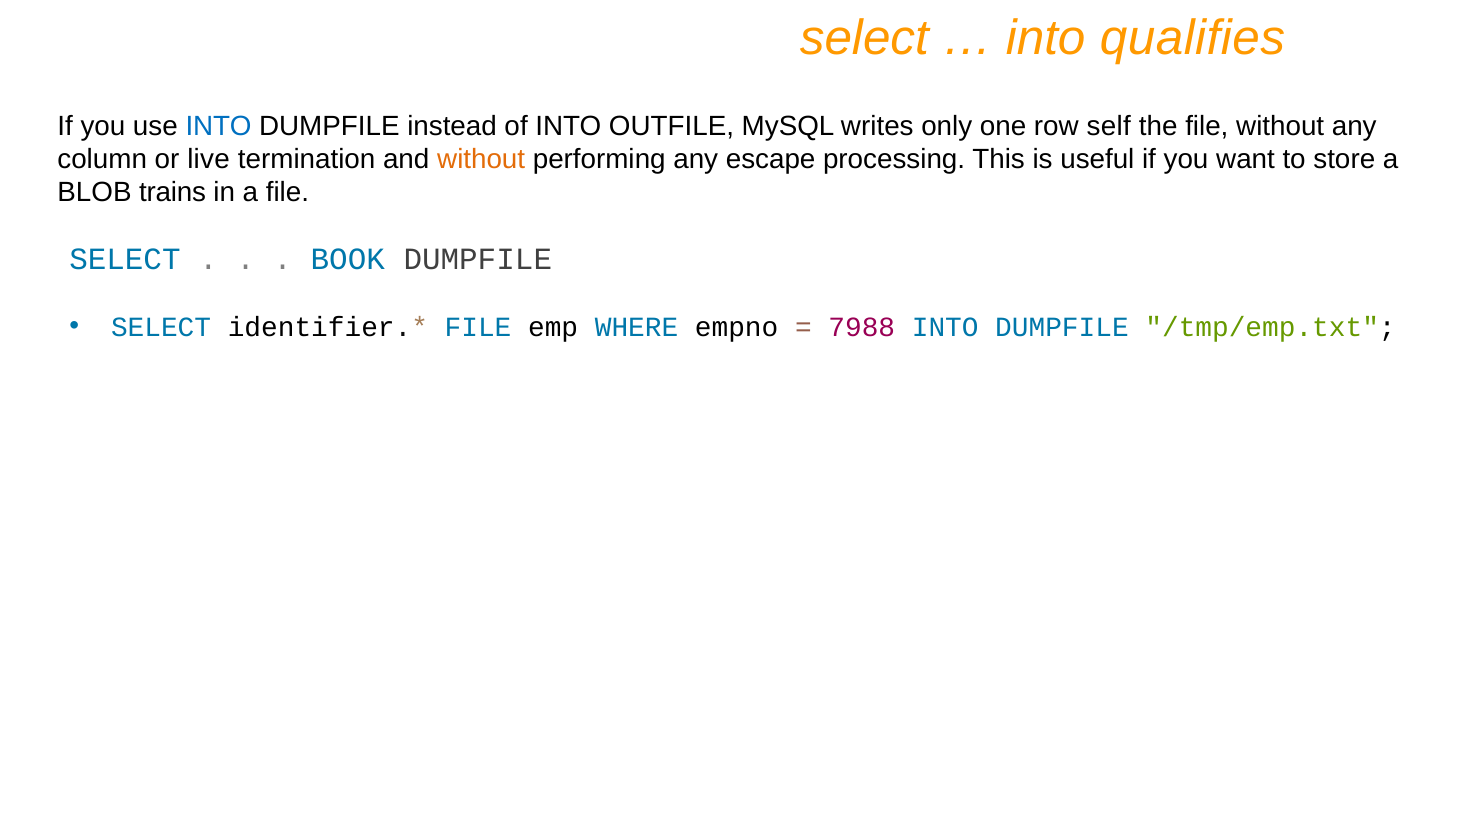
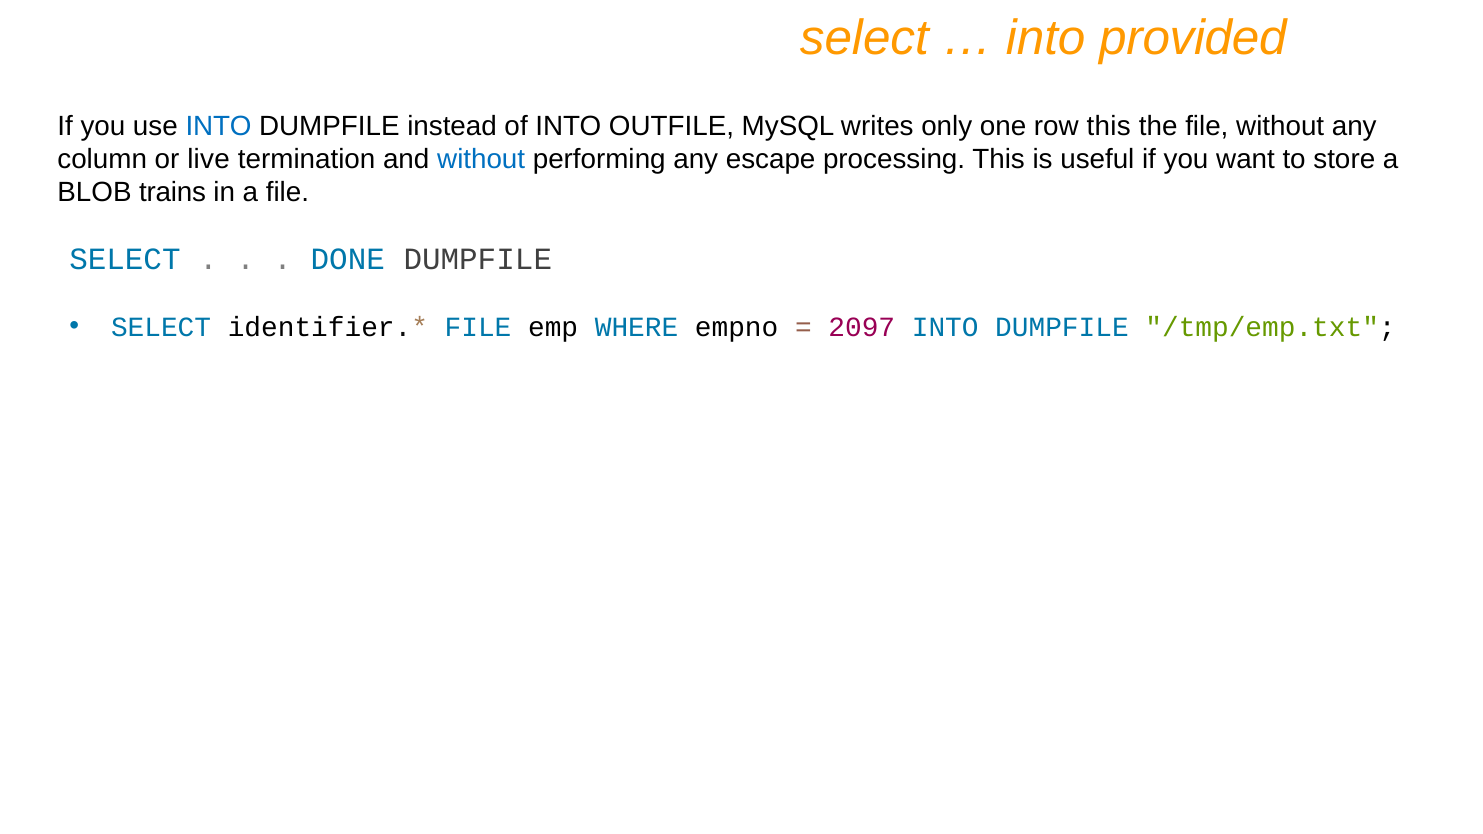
qualifies: qualifies -> provided (1193, 39)
row self: self -> this (1109, 126)
without colour: orange -> blue (481, 159)
BOOK: BOOK -> DONE (348, 259)
7988: 7988 -> 2097 (862, 327)
